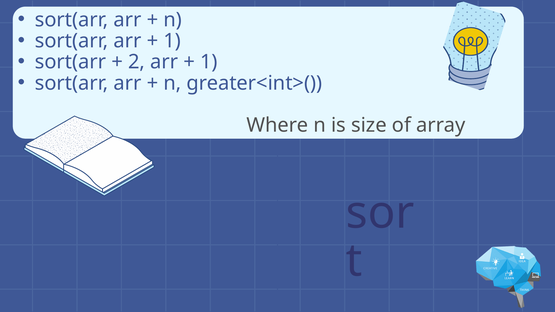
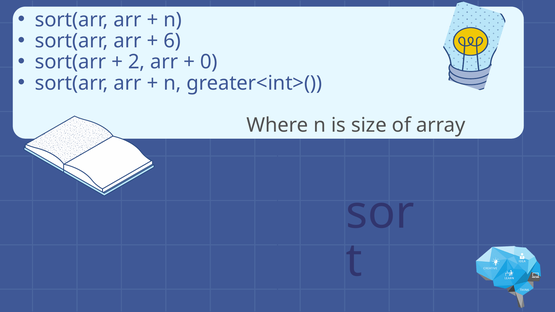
1: 1 -> 6 (172, 41)
1: 1 -> 0 (209, 62)
